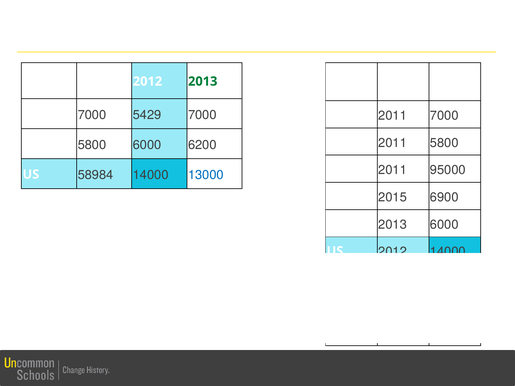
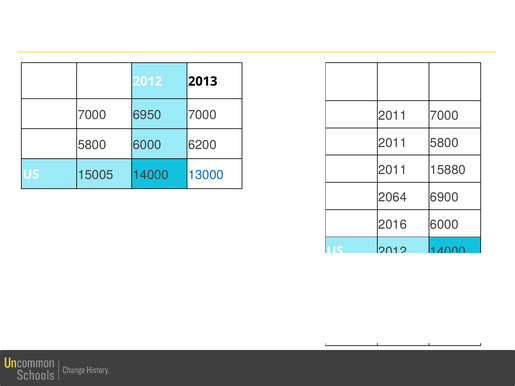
2013 colour: green -> black (203, 81)
5429: 5429 -> 6950 (147, 115)
95000: 95000 -> 15880 (448, 170)
58984: 58984 -> 15005 (96, 175)
2015: 2015 -> 2064 (393, 197)
2013: 2013 -> 2016 (393, 225)
